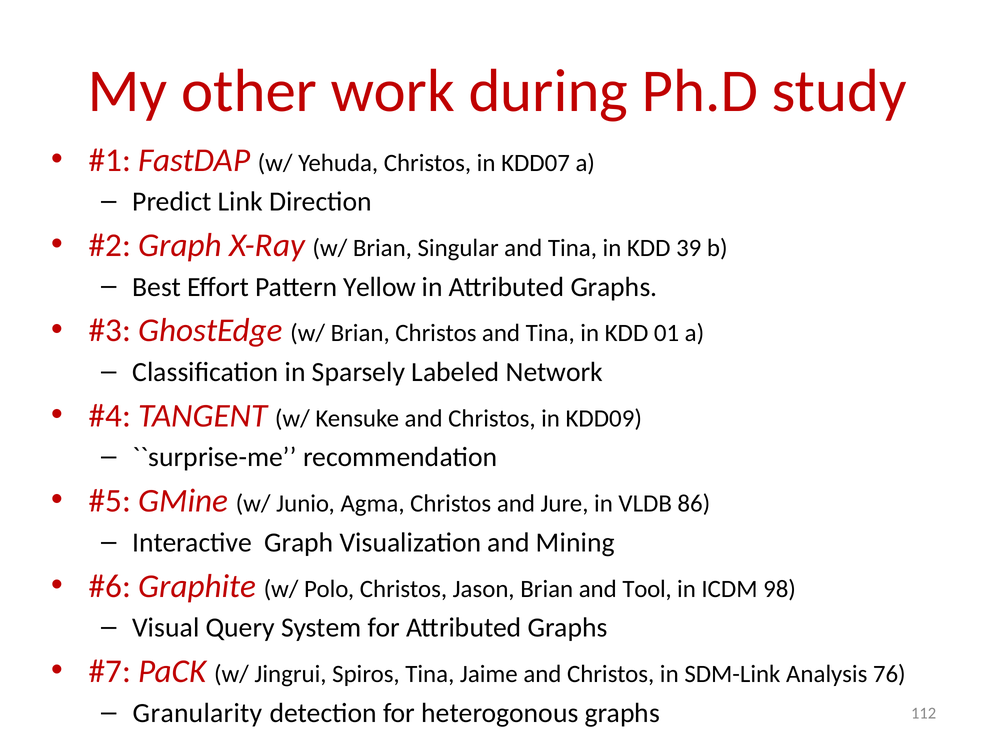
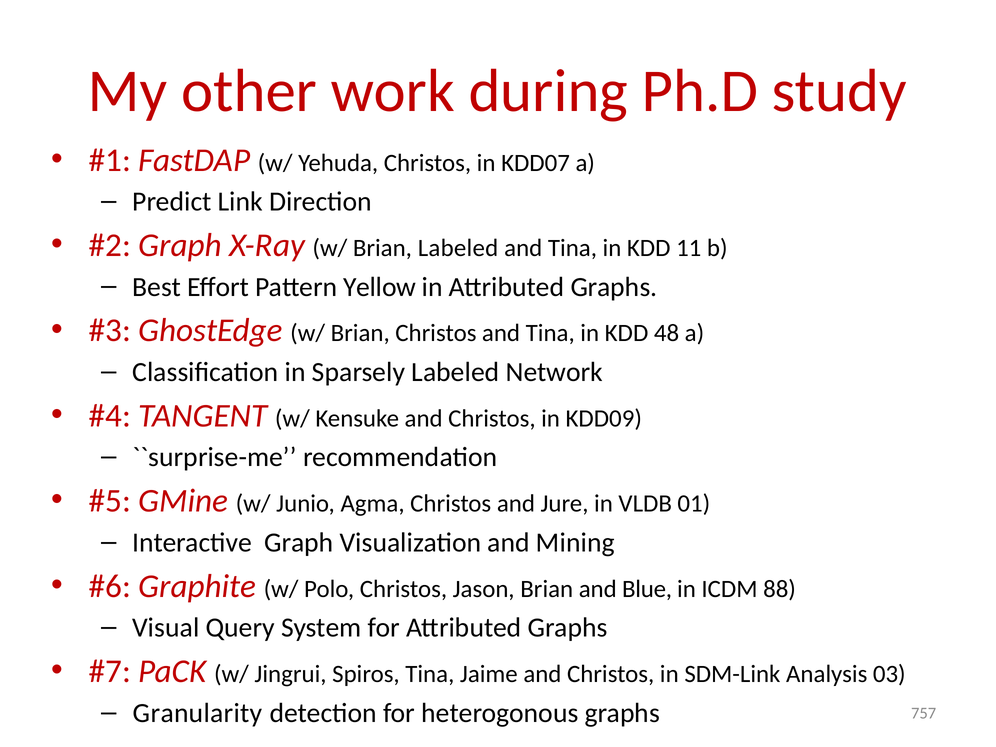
Brian Singular: Singular -> Labeled (458, 248)
39: 39 -> 11 (689, 248)
01: 01 -> 48 (667, 333)
86: 86 -> 01 (694, 504)
Tool: Tool -> Blue (647, 589)
98: 98 -> 88 (780, 589)
76: 76 -> 03 (889, 674)
112: 112 -> 757 (924, 713)
